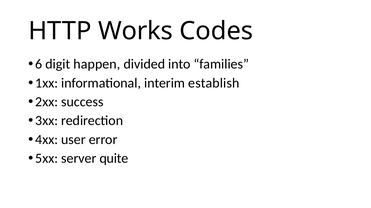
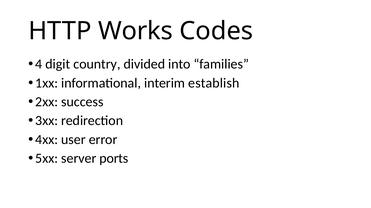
6: 6 -> 4 (39, 64)
happen: happen -> country (97, 64)
quite: quite -> ports (114, 159)
